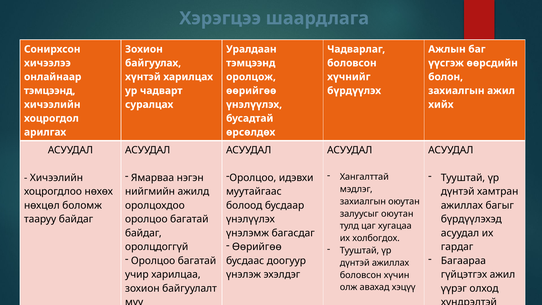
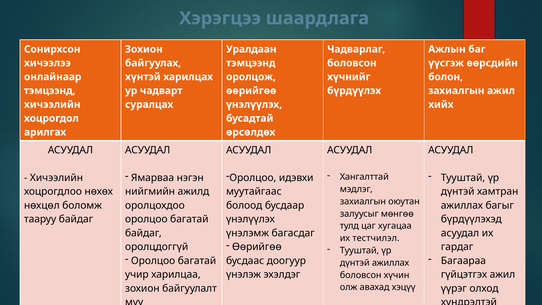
залуусыг оюутан: оюутан -> мөнгөө (397, 214)
холбогдох: холбогдох -> тестчилэл (376, 238)
